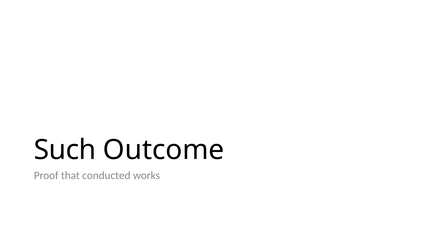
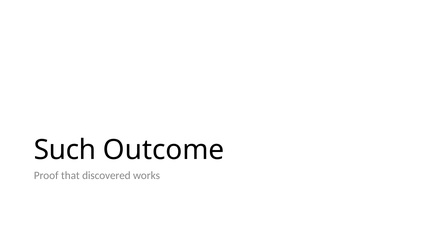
conducted: conducted -> discovered (106, 176)
